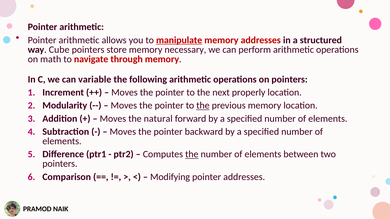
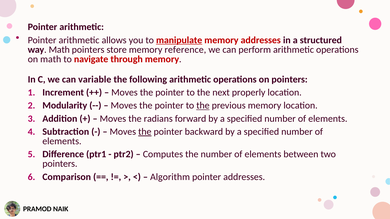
way Cube: Cube -> Math (59, 50)
necessary: necessary -> reference (185, 50)
natural: natural -> radians (158, 119)
the underline: none -> present (145, 132)
the underline: present -> none (192, 155)
Modifying: Modifying -> Algorithm (170, 177)
